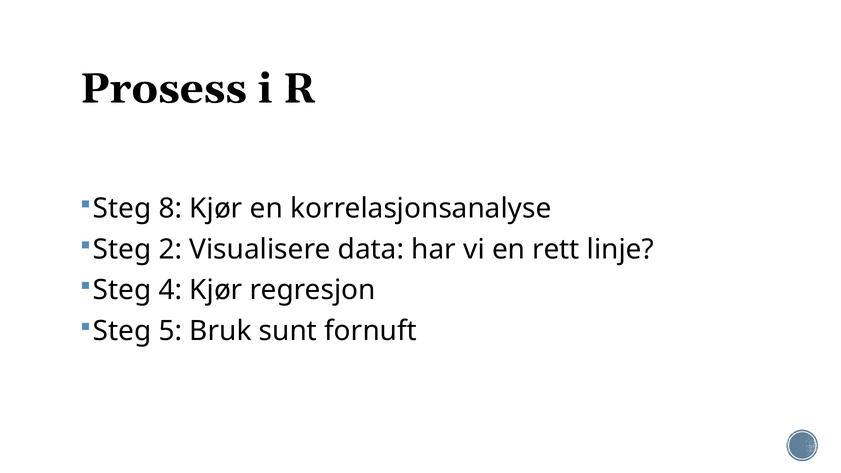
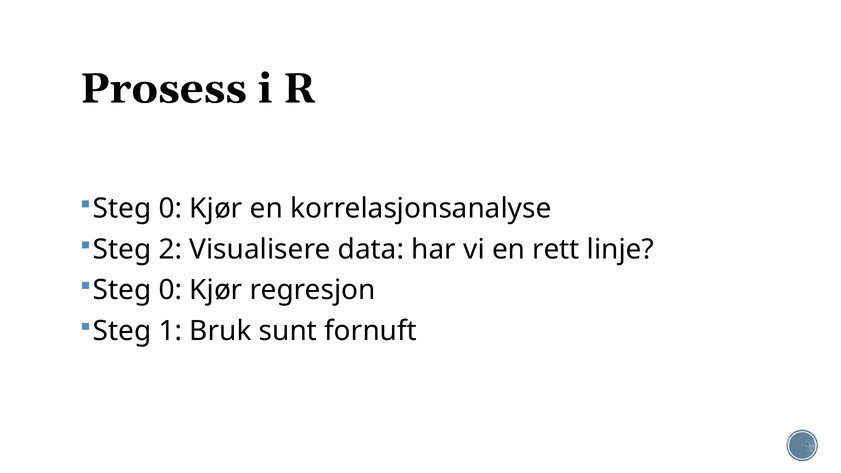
8: 8 -> 0 (170, 209)
4: 4 -> 0 (170, 290)
5: 5 -> 1 (170, 331)
